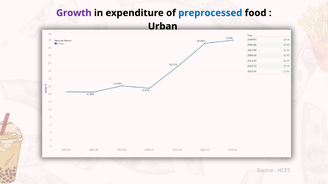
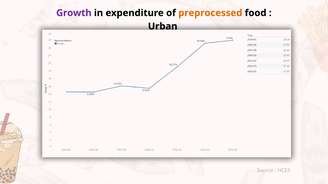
preprocessed colour: blue -> orange (210, 13)
